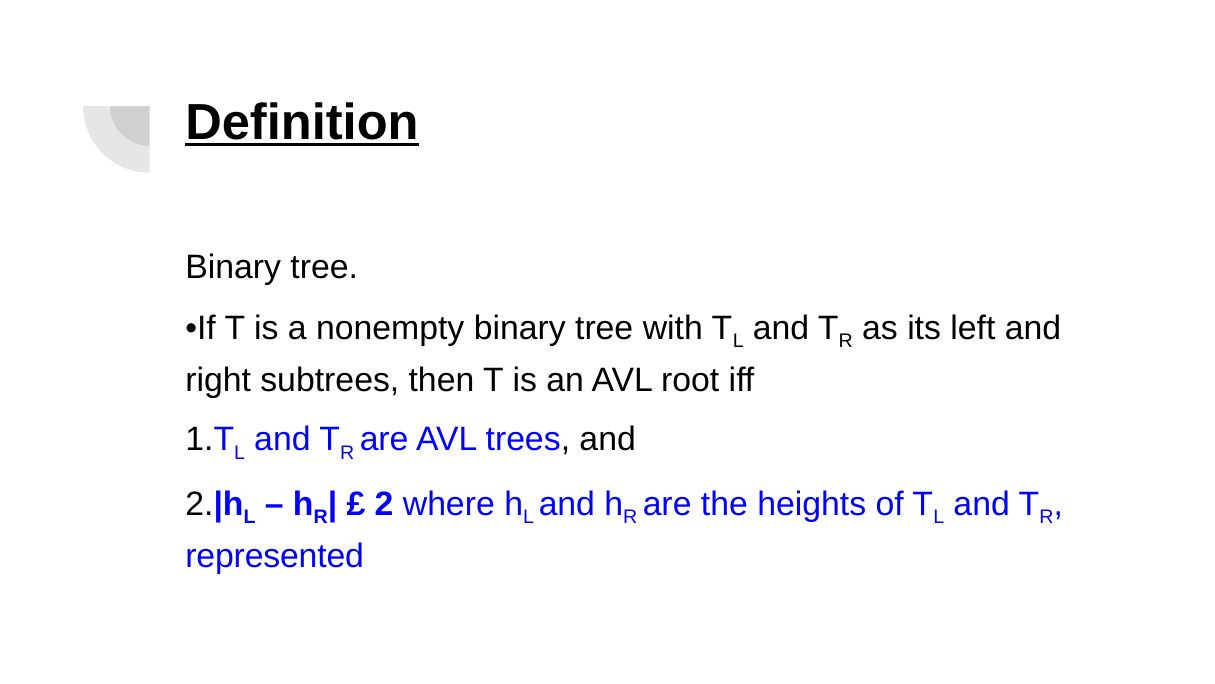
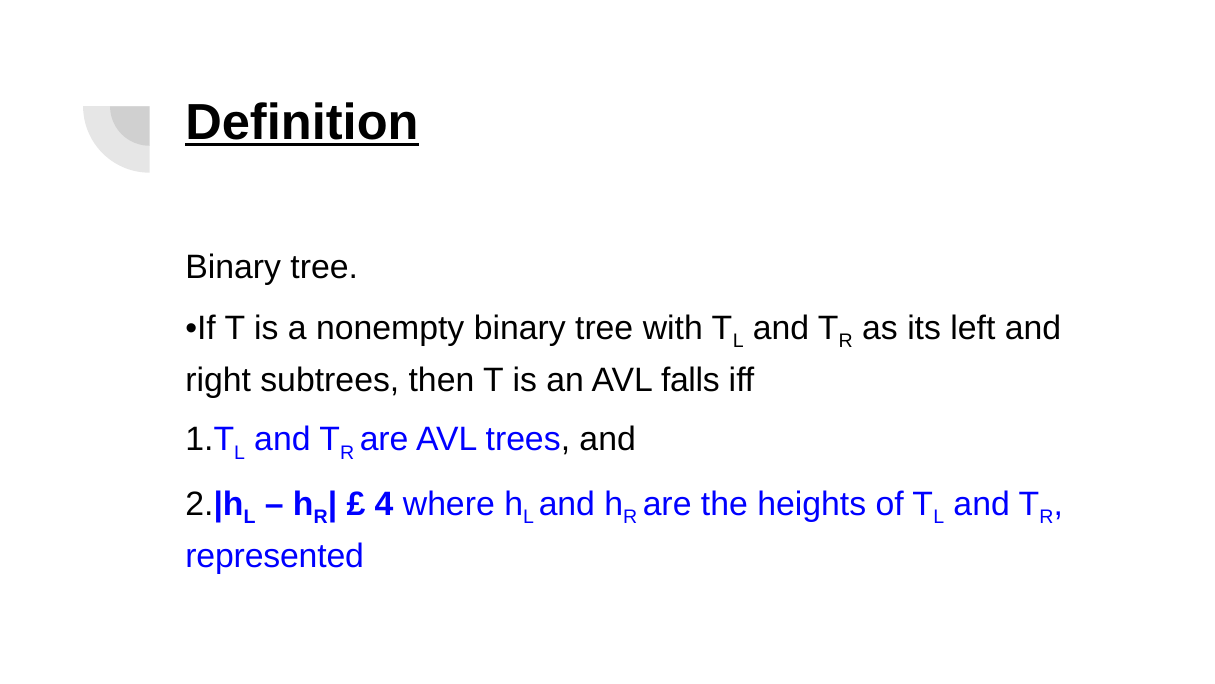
root: root -> falls (690, 380)
2: 2 -> 4 (384, 504)
